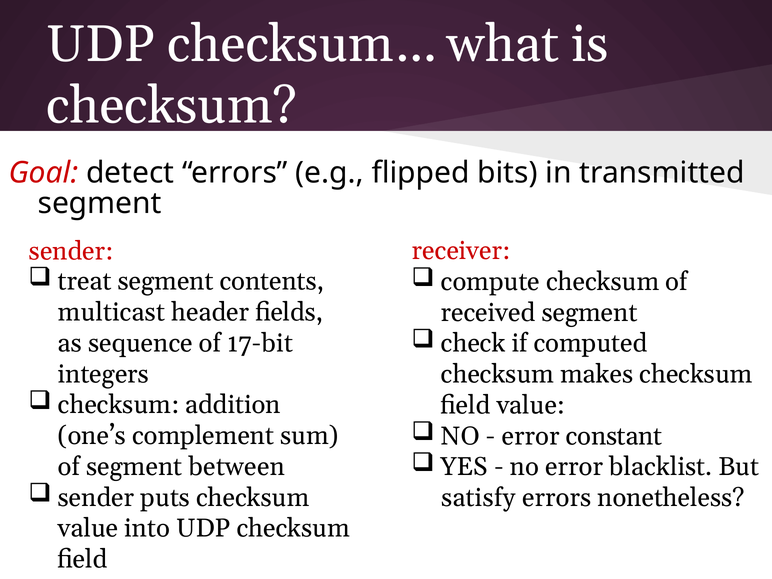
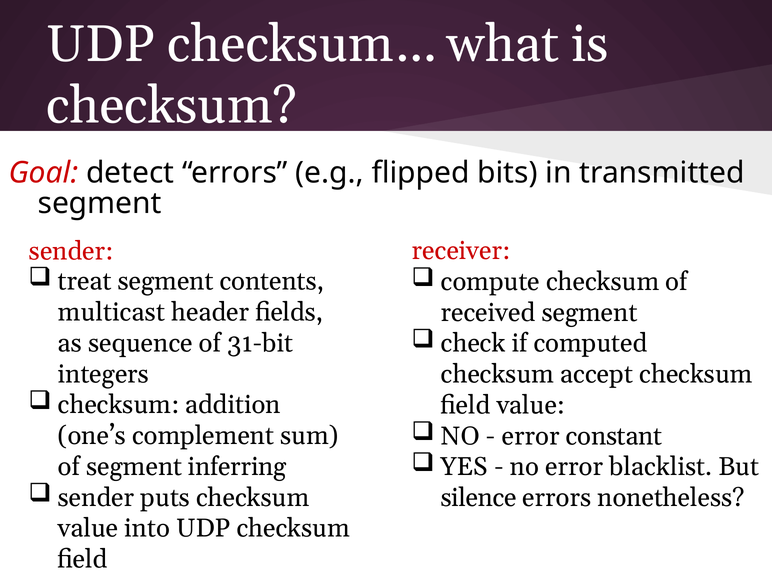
17-bit: 17-bit -> 31-bit (260, 343)
makes: makes -> accept (597, 374)
between: between -> inferring (237, 467)
satisfy: satisfy -> silence (479, 498)
